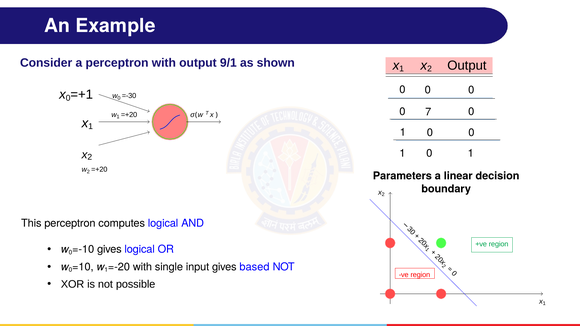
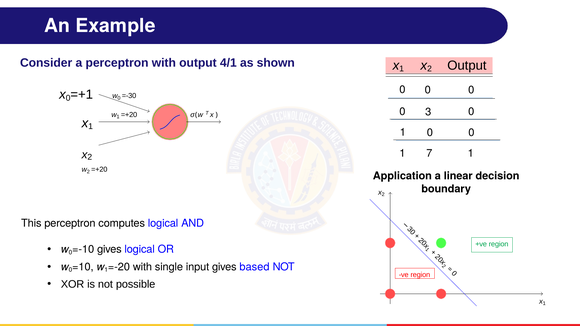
9/1: 9/1 -> 4/1 (228, 63)
0 7: 7 -> 3 (428, 112)
0: 0 -> 7 (429, 153)
Parameters: Parameters -> Application (402, 176)
